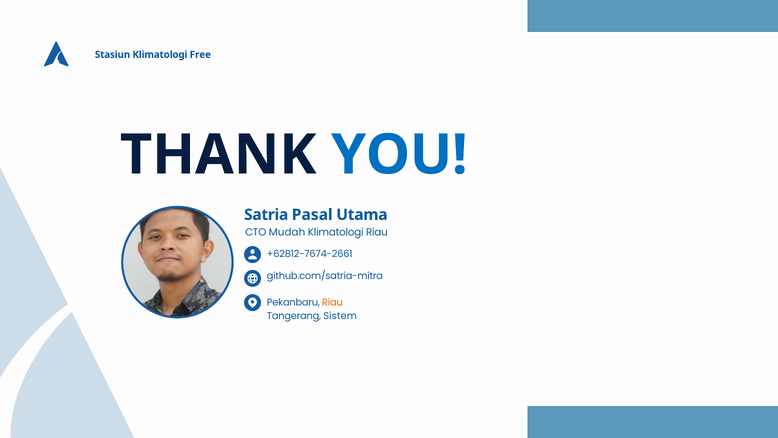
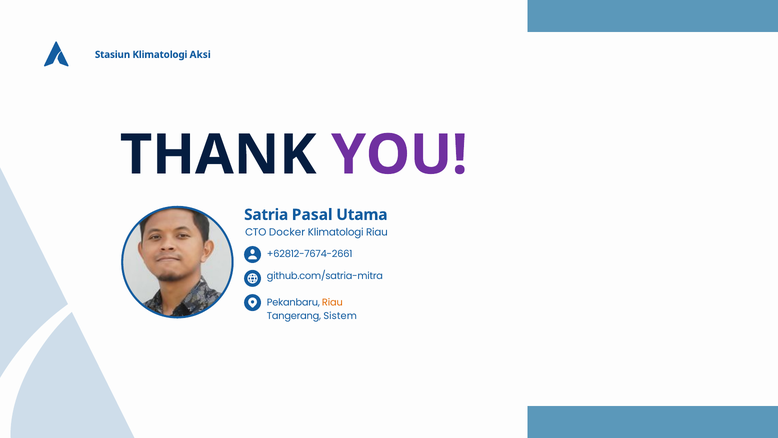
Free: Free -> Aksi (200, 55)
YOU colour: blue -> purple (399, 155)
Mudah: Mudah -> Docker (287, 232)
